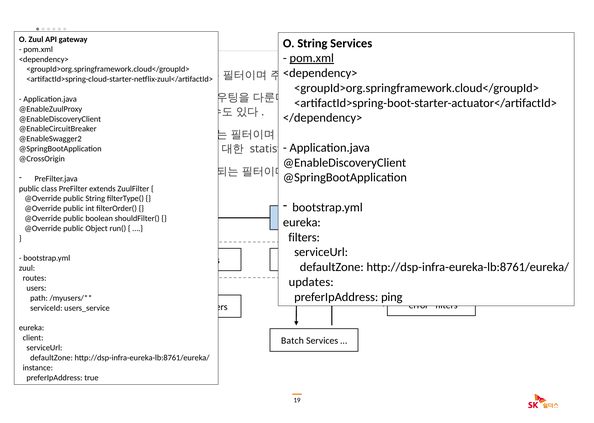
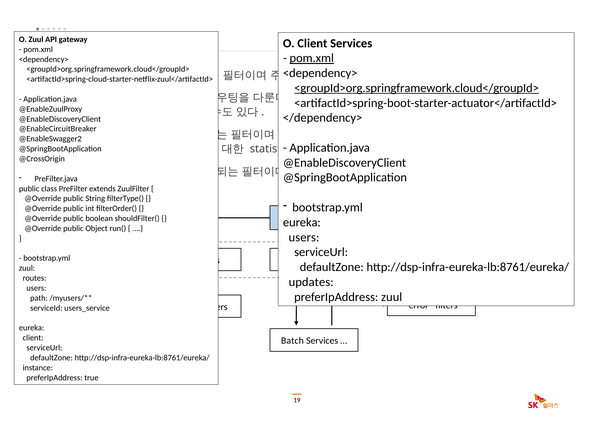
O String: String -> Client (312, 43)
<groupId>org.springframework.cloud</groupId> underline: none -> present (417, 88)
filters: filters -> users (304, 237)
preferIpAddress ping: ping -> zuul (392, 297)
